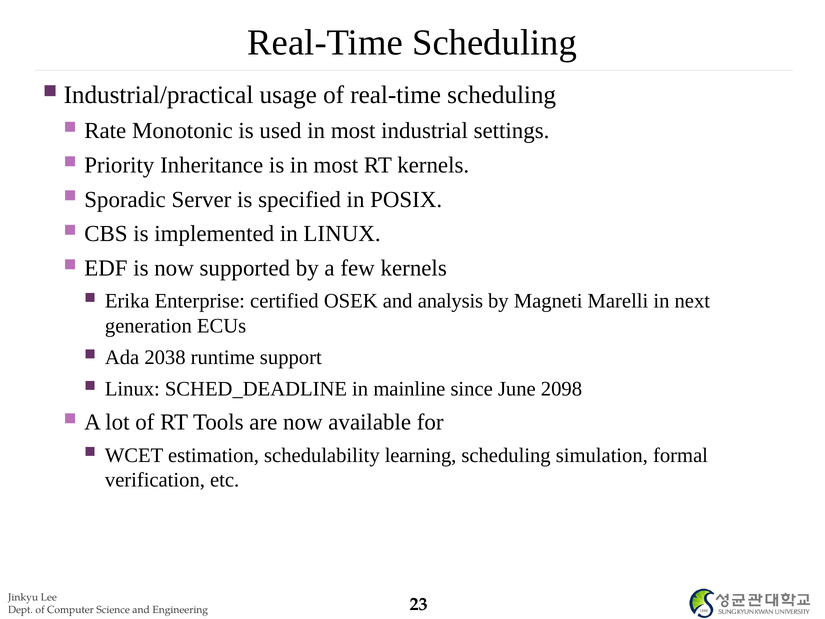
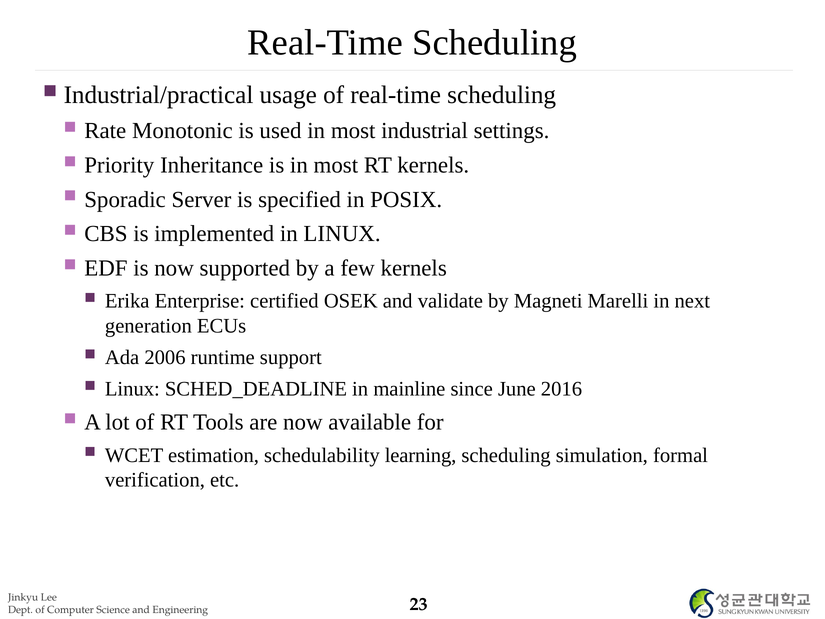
analysis: analysis -> validate (450, 301)
2038: 2038 -> 2006 (165, 357)
2098: 2098 -> 2016 (561, 389)
